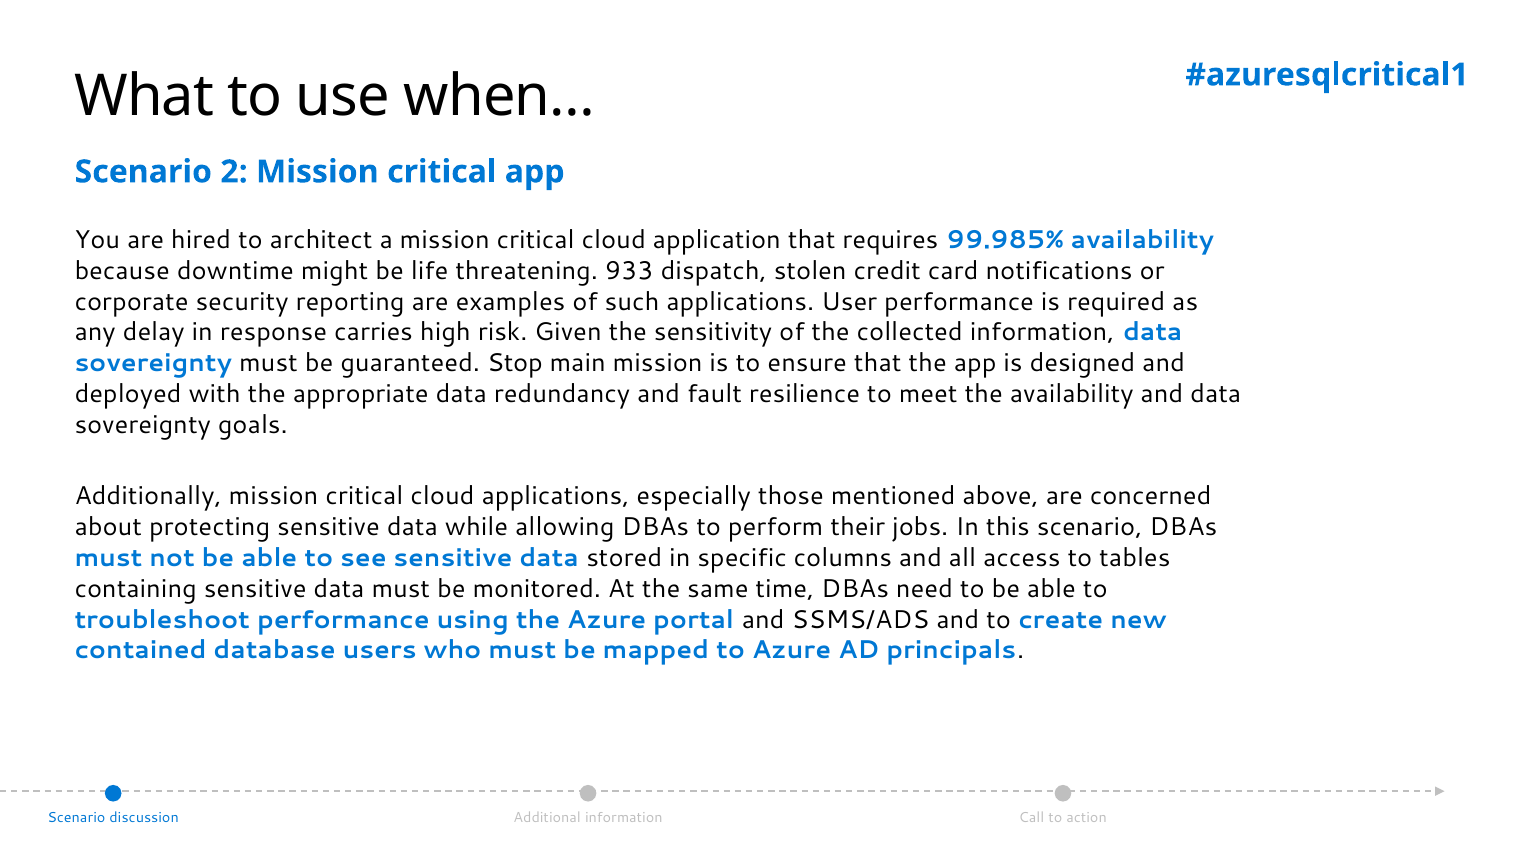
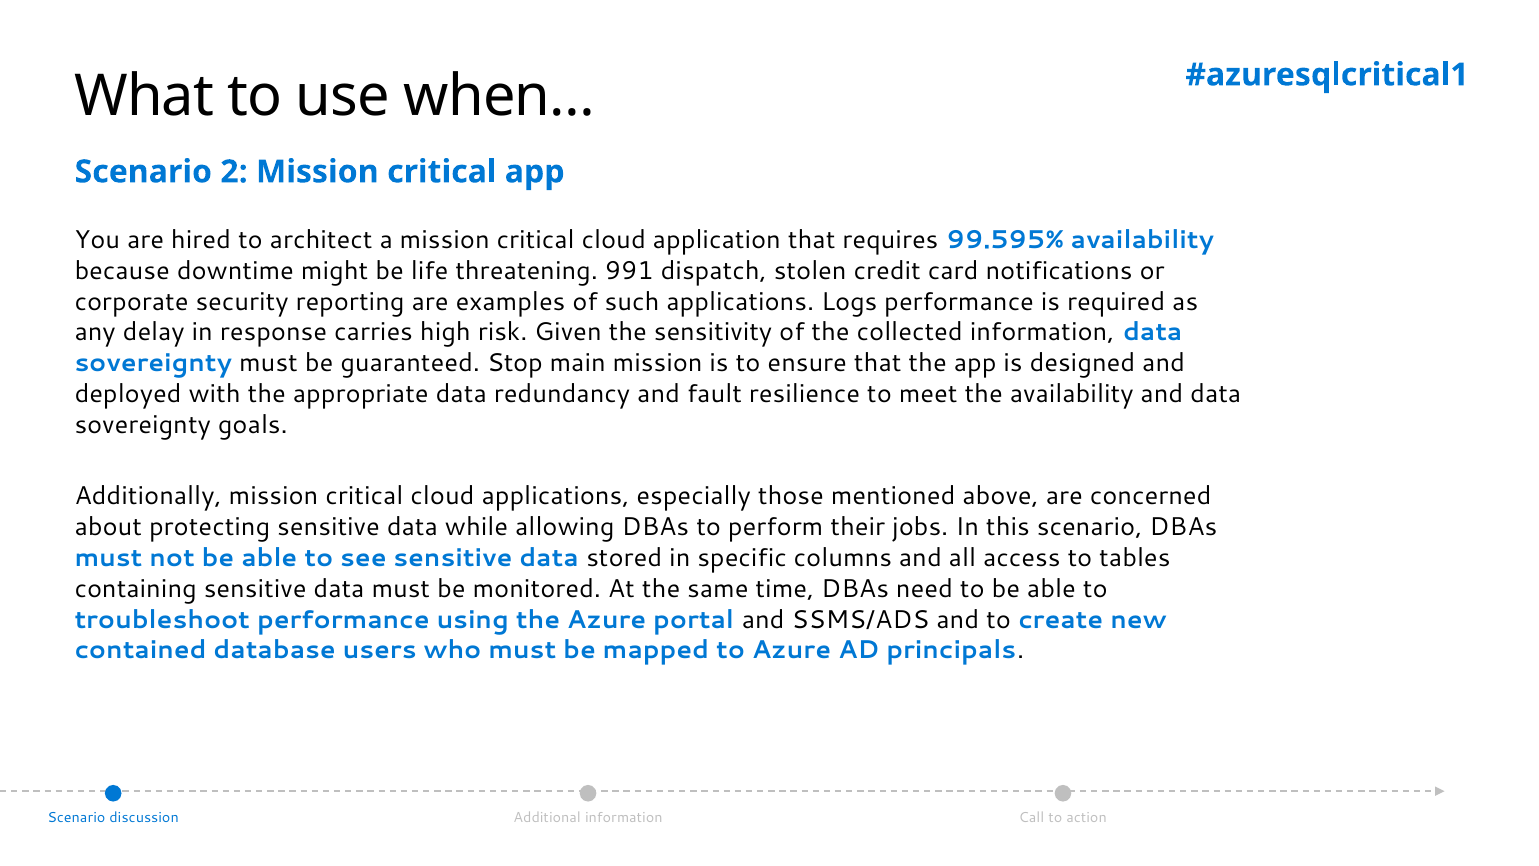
99.985%: 99.985% -> 99.595% (1005, 240)
933: 933 -> 991 (629, 271)
User: User -> Logs (849, 301)
